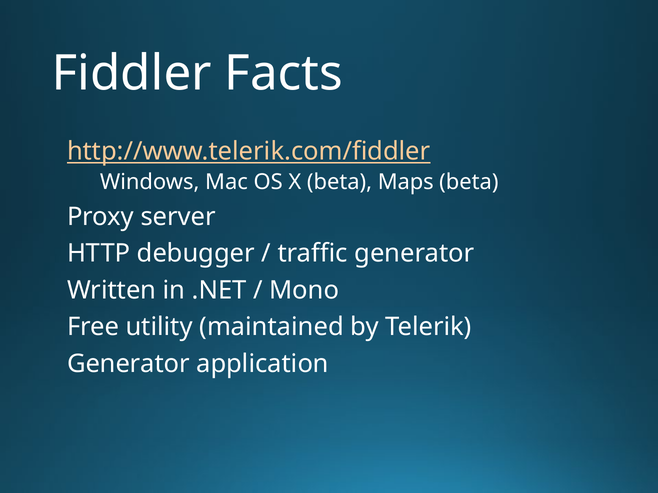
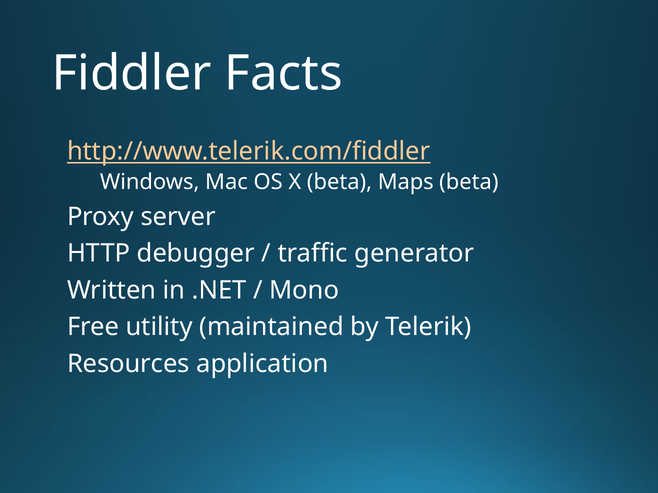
Generator: Generator -> Resources (128, 364)
